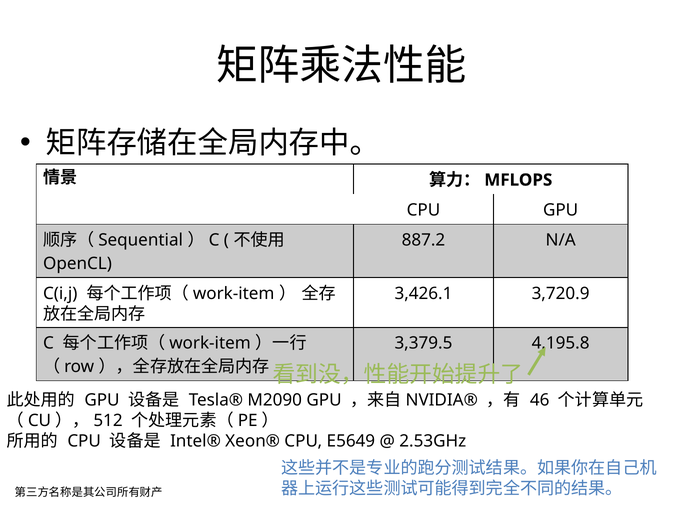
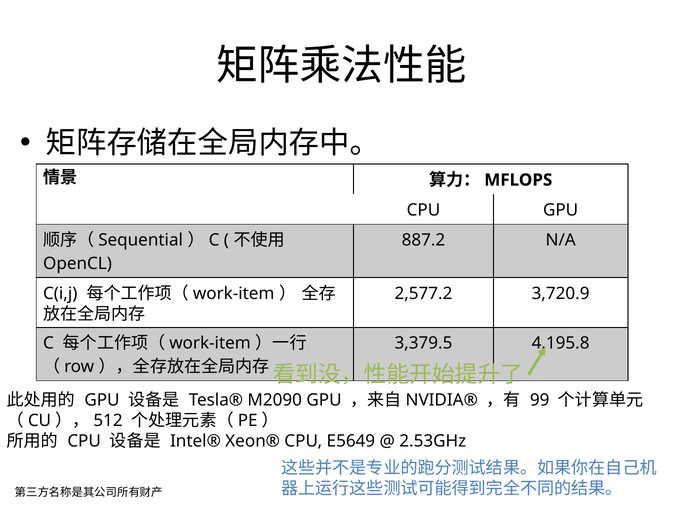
3,426.1: 3,426.1 -> 2,577.2 (423, 294)
46: 46 -> 99 (540, 400)
